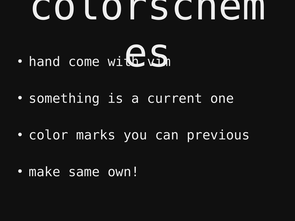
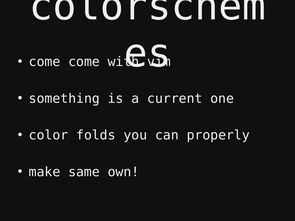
hand: hand -> come (45, 62)
marks: marks -> folds (96, 135)
previous: previous -> properly (218, 135)
